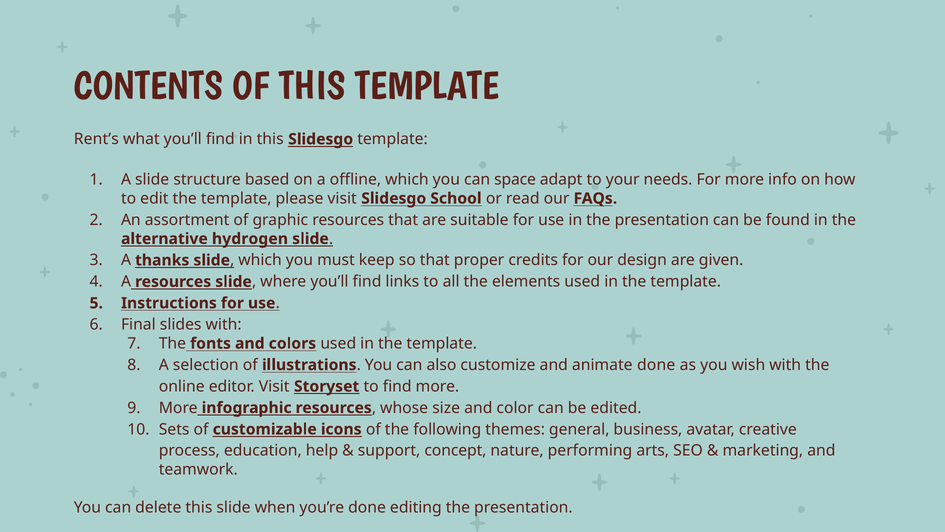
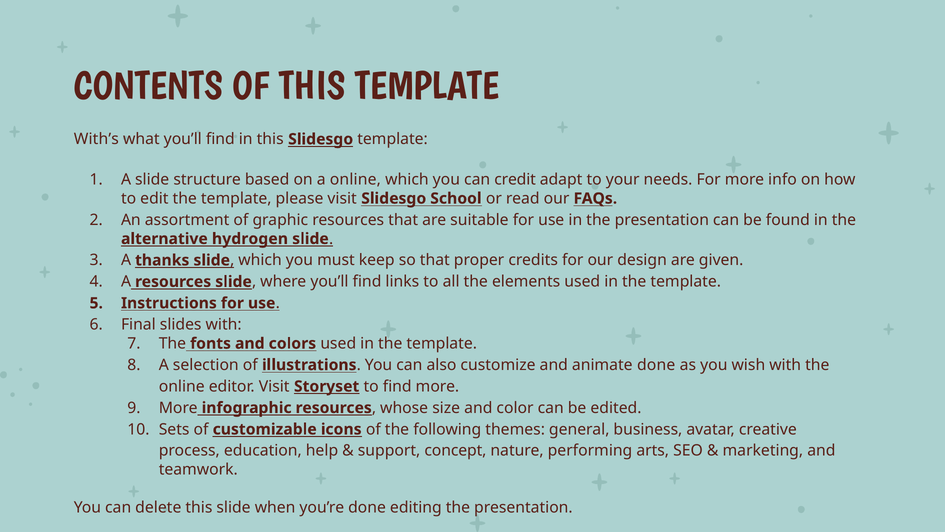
Rent’s: Rent’s -> With’s (96, 139)
a offline: offline -> online (355, 179)
space: space -> credit (515, 179)
